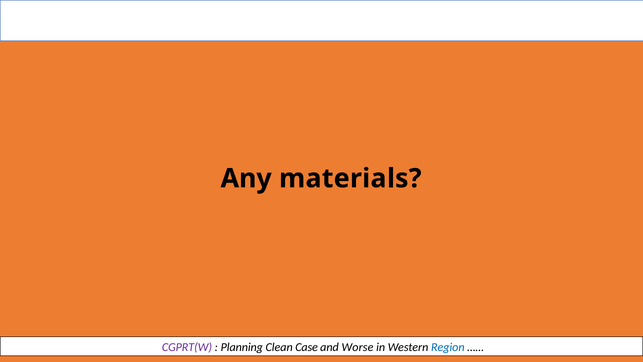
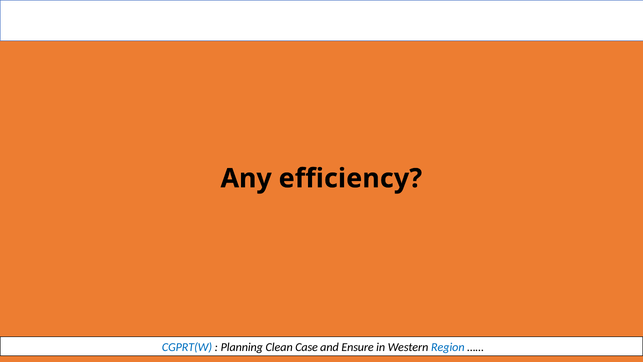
materials: materials -> efficiency (350, 178)
CGPRT(W colour: purple -> blue (187, 347)
Worse: Worse -> Ensure (358, 347)
